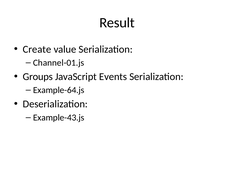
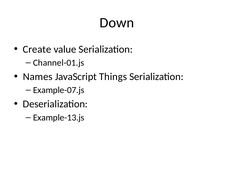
Result: Result -> Down (117, 23)
Groups: Groups -> Names (38, 76)
Events: Events -> Things (113, 76)
Example-64.js: Example-64.js -> Example-07.js (59, 90)
Example-43.js: Example-43.js -> Example-13.js (59, 117)
